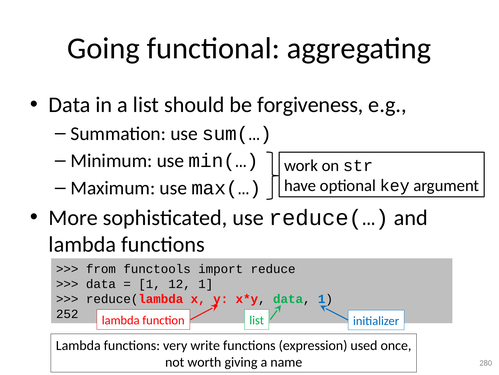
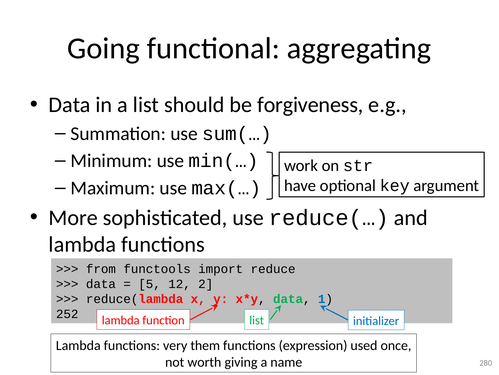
1: 1 -> 5 (150, 284)
12 1: 1 -> 2 (206, 284)
write: write -> them (205, 345)
